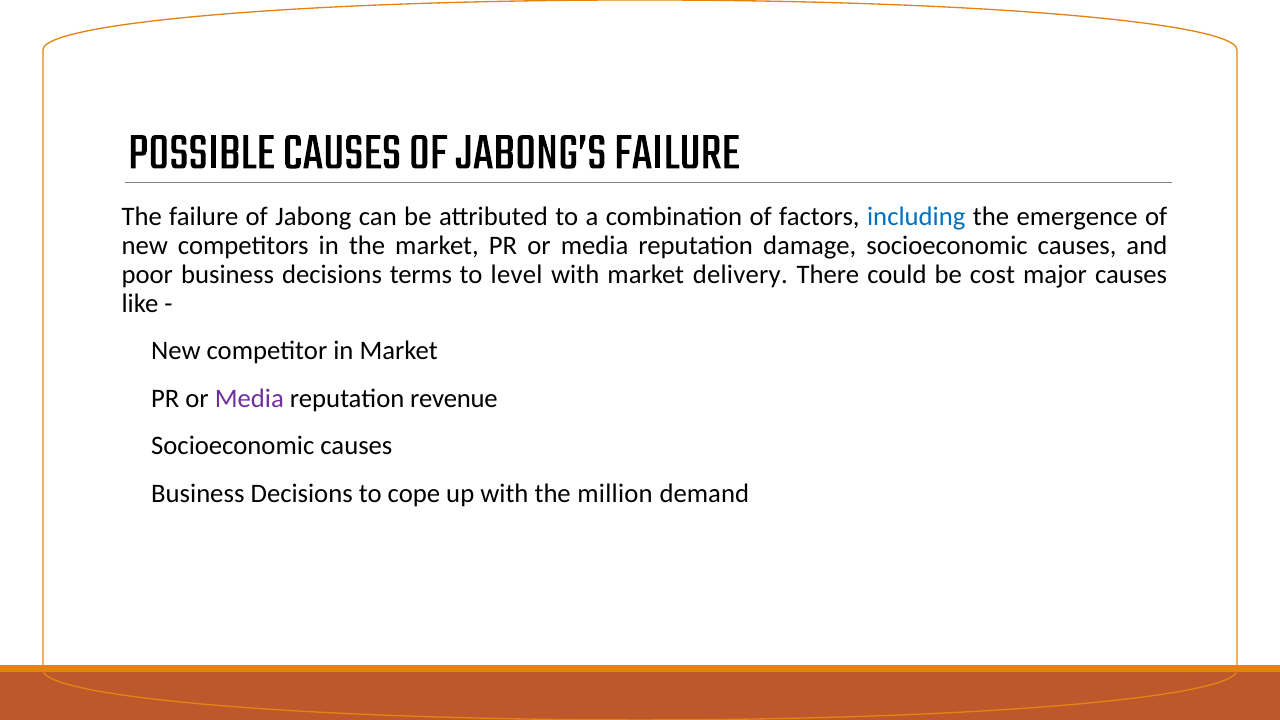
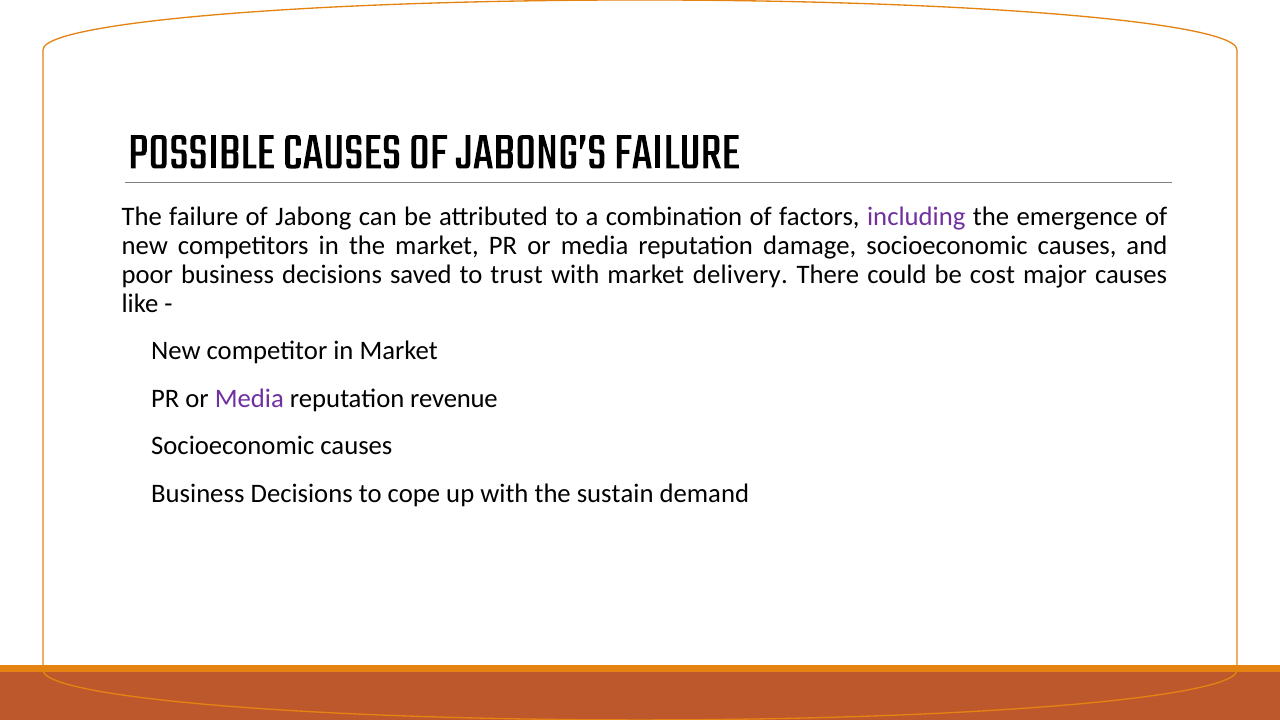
including colour: blue -> purple (916, 217)
terms: terms -> saved (421, 274)
level: level -> trust (517, 274)
million: million -> sustain (615, 493)
